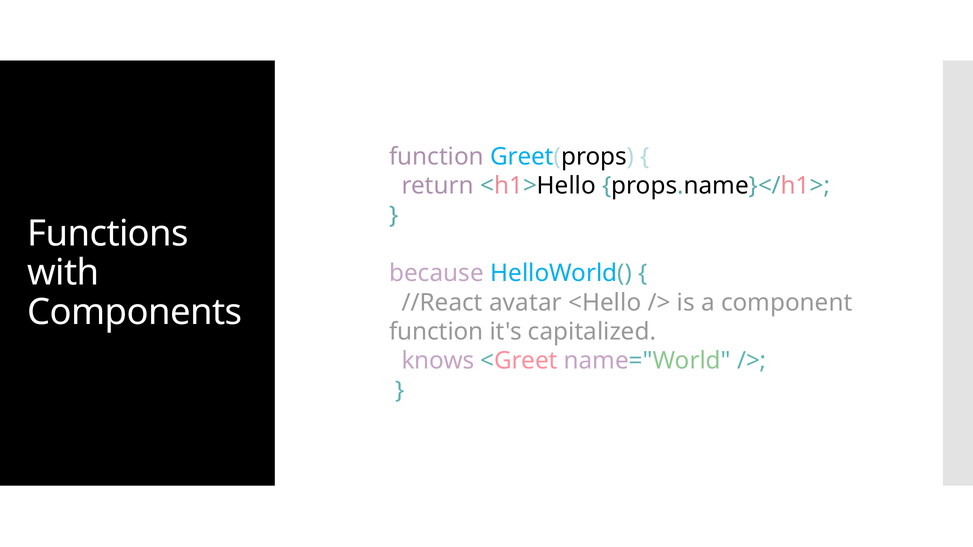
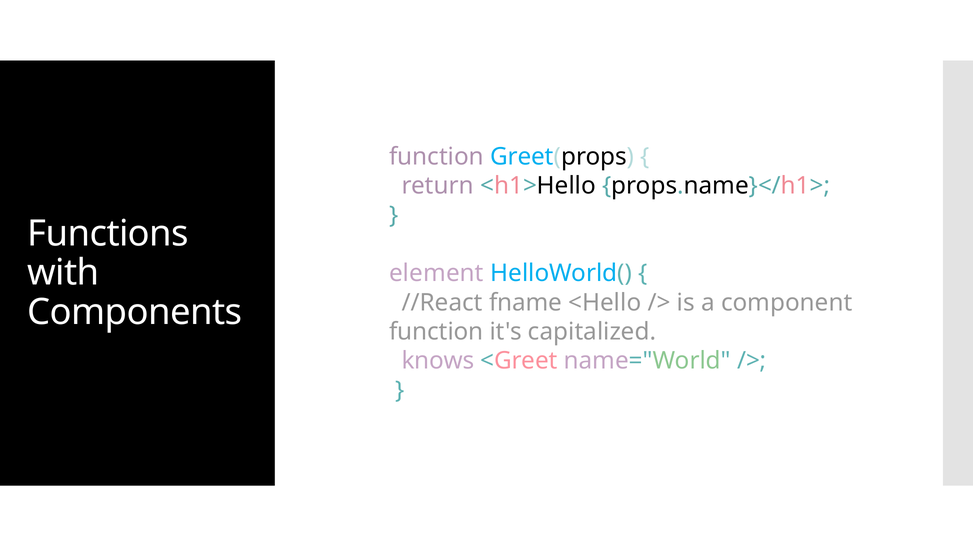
because: because -> element (436, 274)
avatar: avatar -> fname (526, 303)
